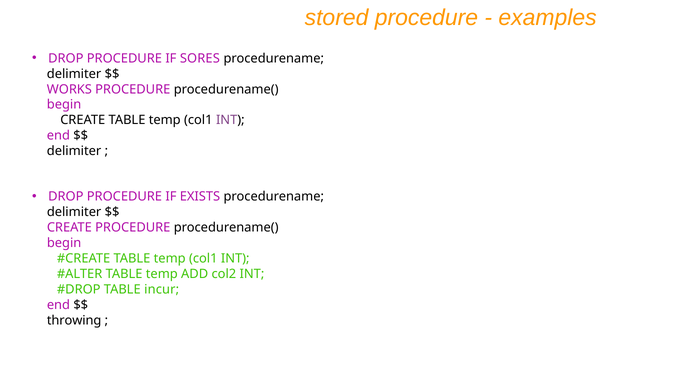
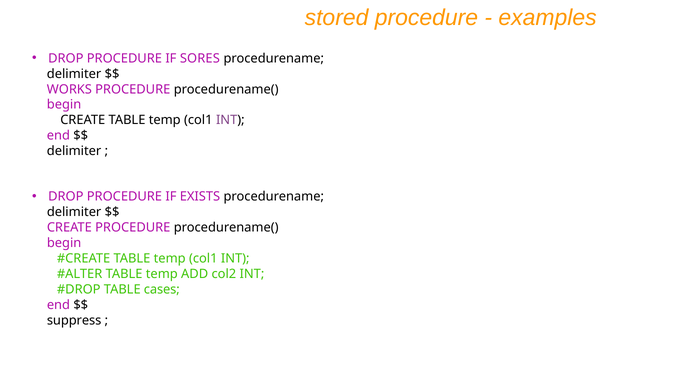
incur: incur -> cases (162, 289)
throwing: throwing -> suppress (74, 320)
